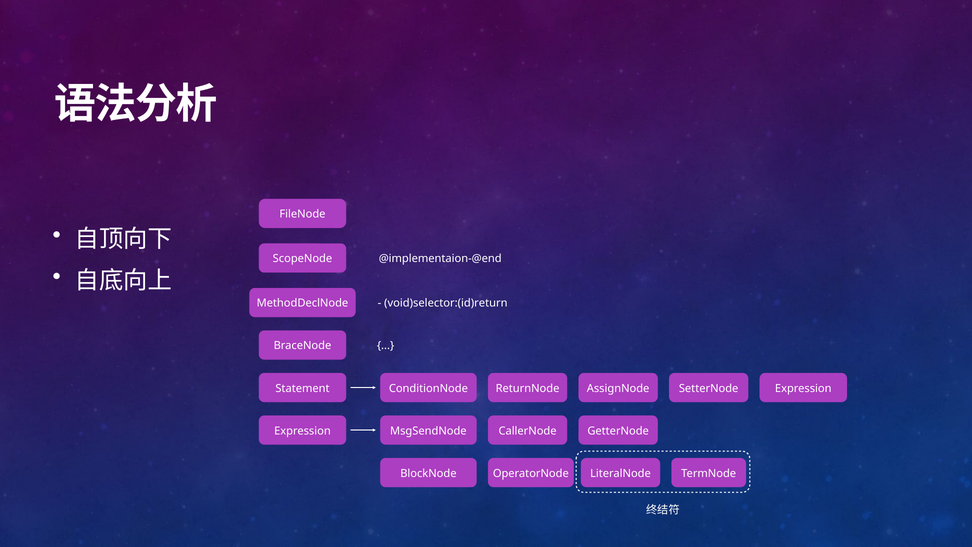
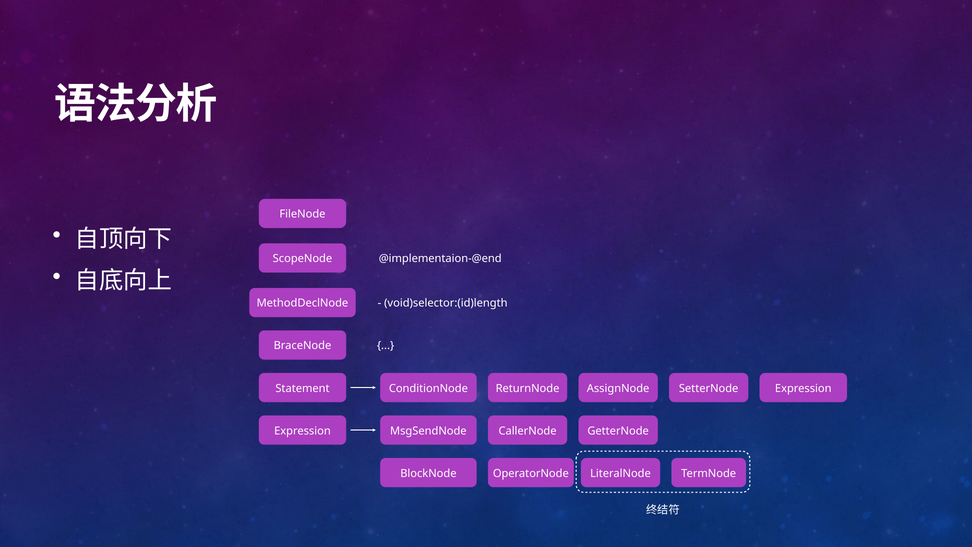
void)selector:(id)return: void)selector:(id)return -> void)selector:(id)length (446, 303)
